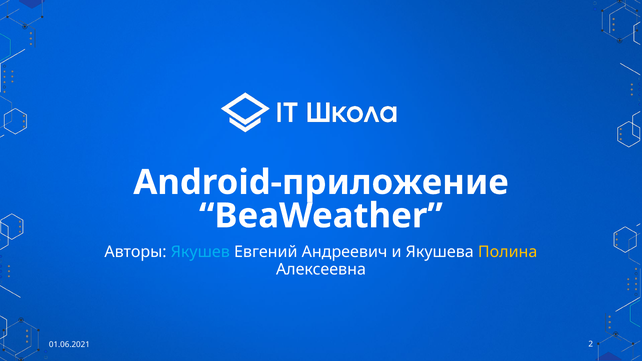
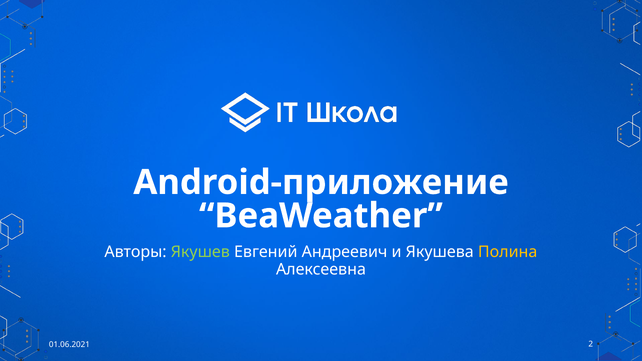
Якушев colour: light blue -> light green (200, 252)
